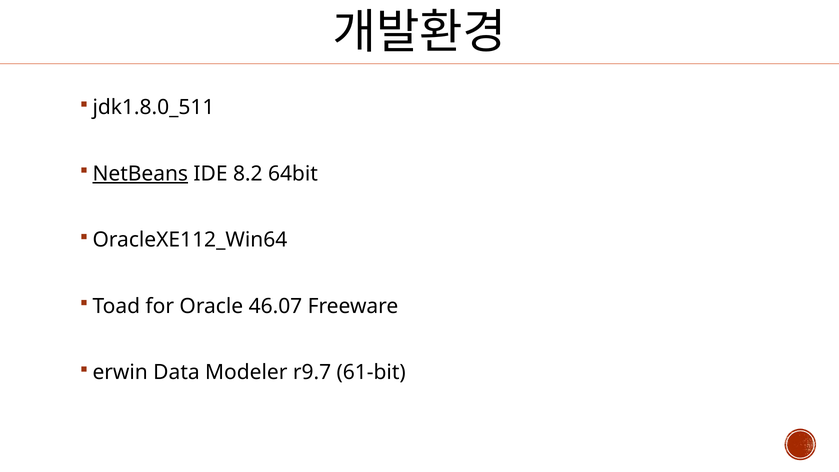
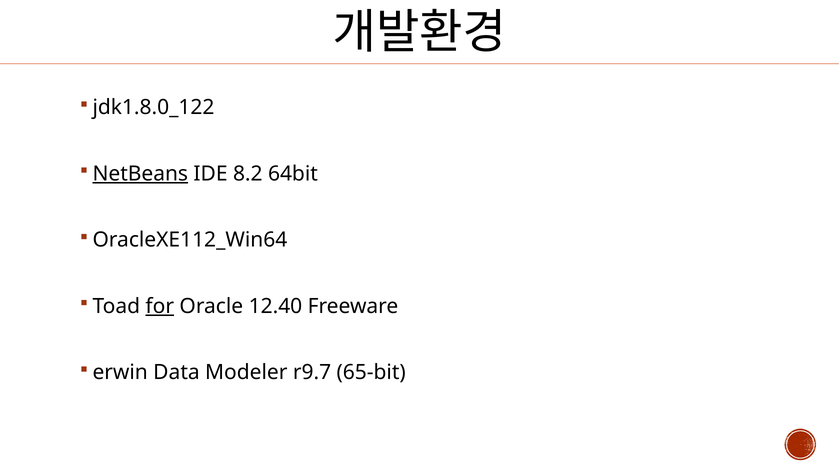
jdk1.8.0_511: jdk1.8.0_511 -> jdk1.8.0_122 (153, 108)
for underline: none -> present (160, 306)
46.07: 46.07 -> 12.40 (275, 306)
61-bit: 61-bit -> 65-bit (371, 373)
